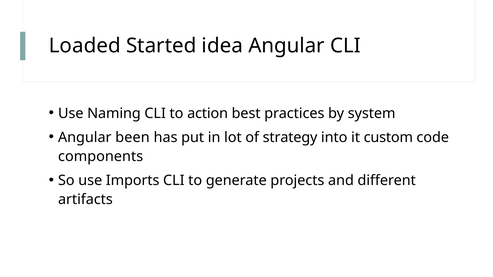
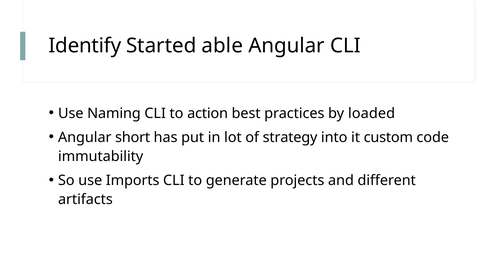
Loaded: Loaded -> Identify (85, 46)
idea: idea -> able (222, 46)
system: system -> loaded (372, 113)
been: been -> short (133, 138)
components: components -> immutability (101, 157)
